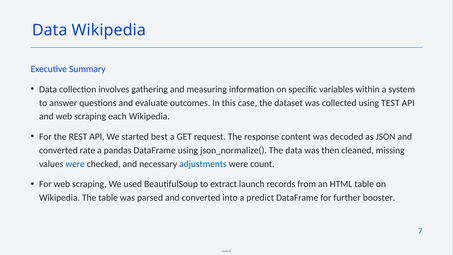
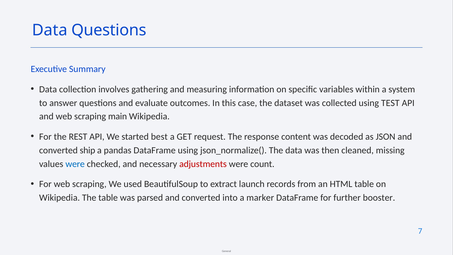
Data Wikipedia: Wikipedia -> Questions (109, 30)
each: each -> main (118, 116)
rate: rate -> ship (87, 150)
adjustments colour: blue -> red (203, 164)
predict: predict -> marker (260, 198)
